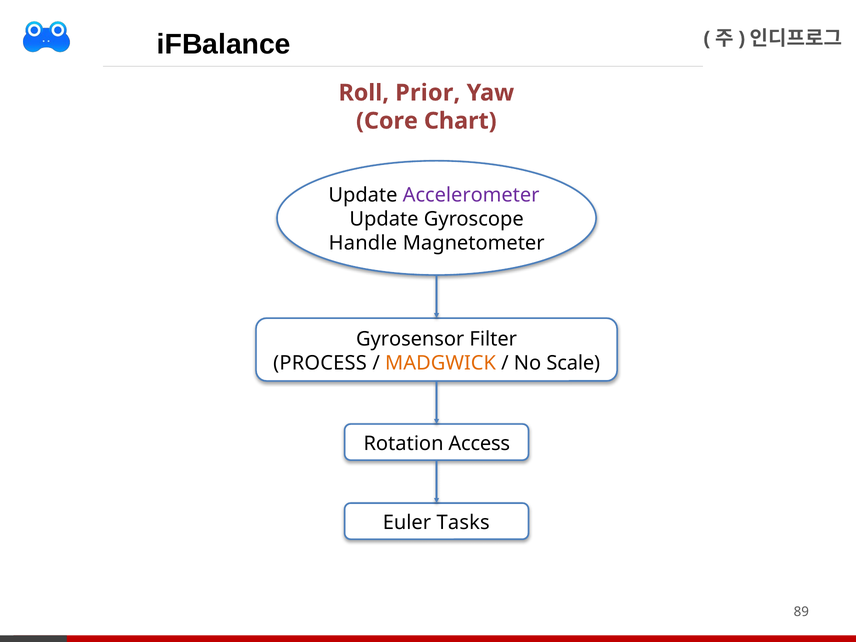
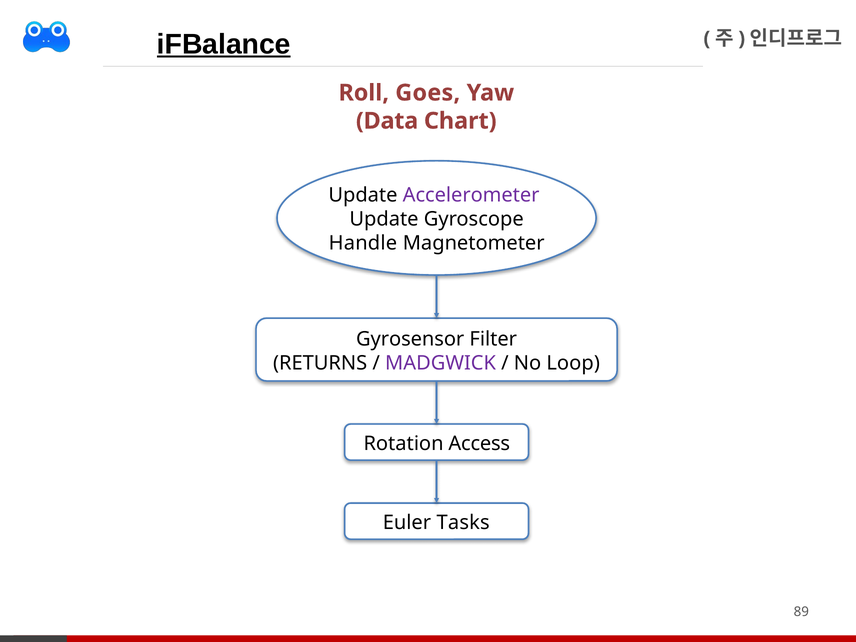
iFBalance underline: none -> present (224, 44)
Prior: Prior -> Goes (428, 93)
Core: Core -> Data (387, 121)
PROCESS: PROCESS -> RETURNS (320, 363)
MADGWICK colour: orange -> purple (441, 363)
Scale: Scale -> Loop (573, 363)
